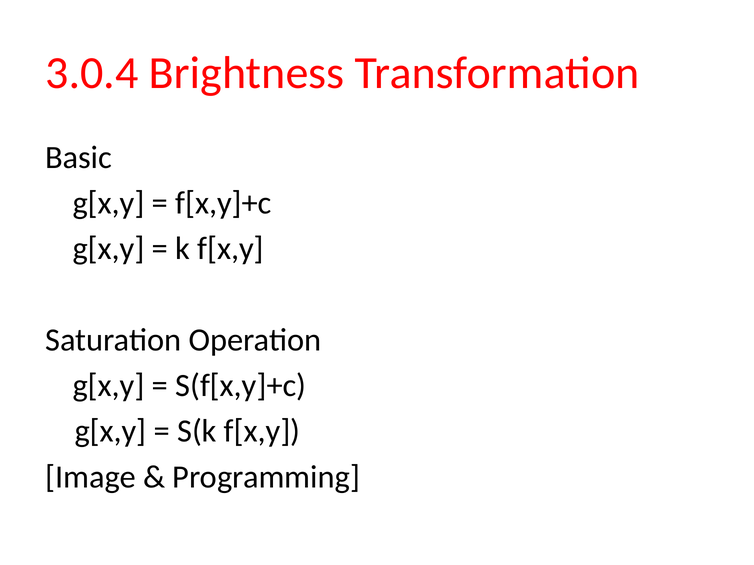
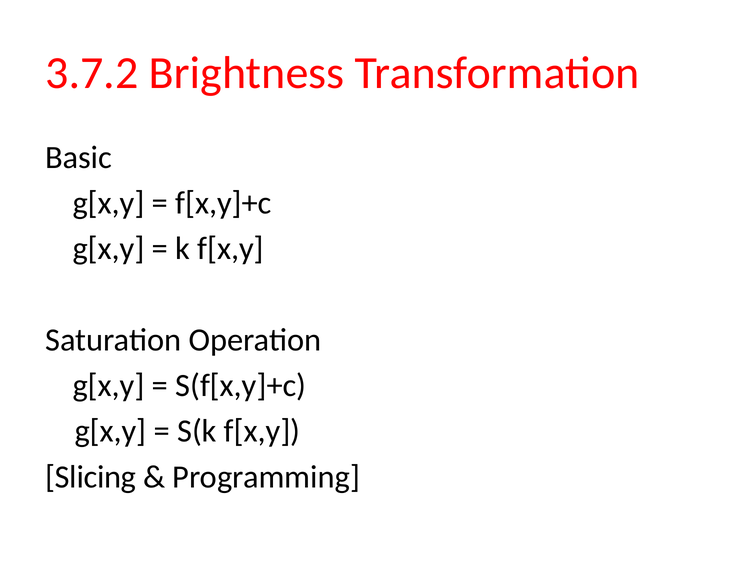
3.0.4: 3.0.4 -> 3.7.2 (92, 73)
Image: Image -> Slicing (91, 477)
